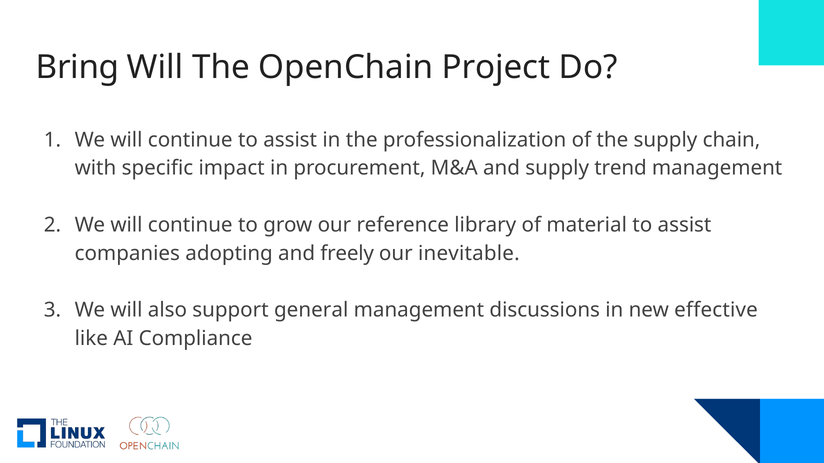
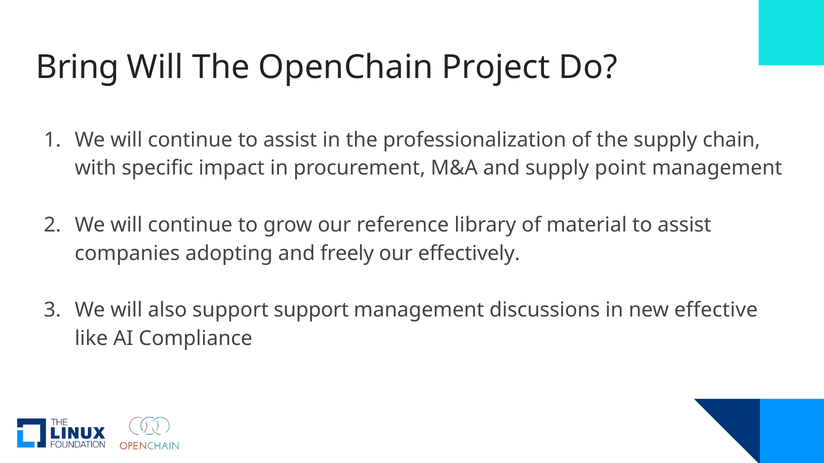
trend: trend -> point (620, 168)
inevitable: inevitable -> effectively (469, 254)
support general: general -> support (311, 310)
